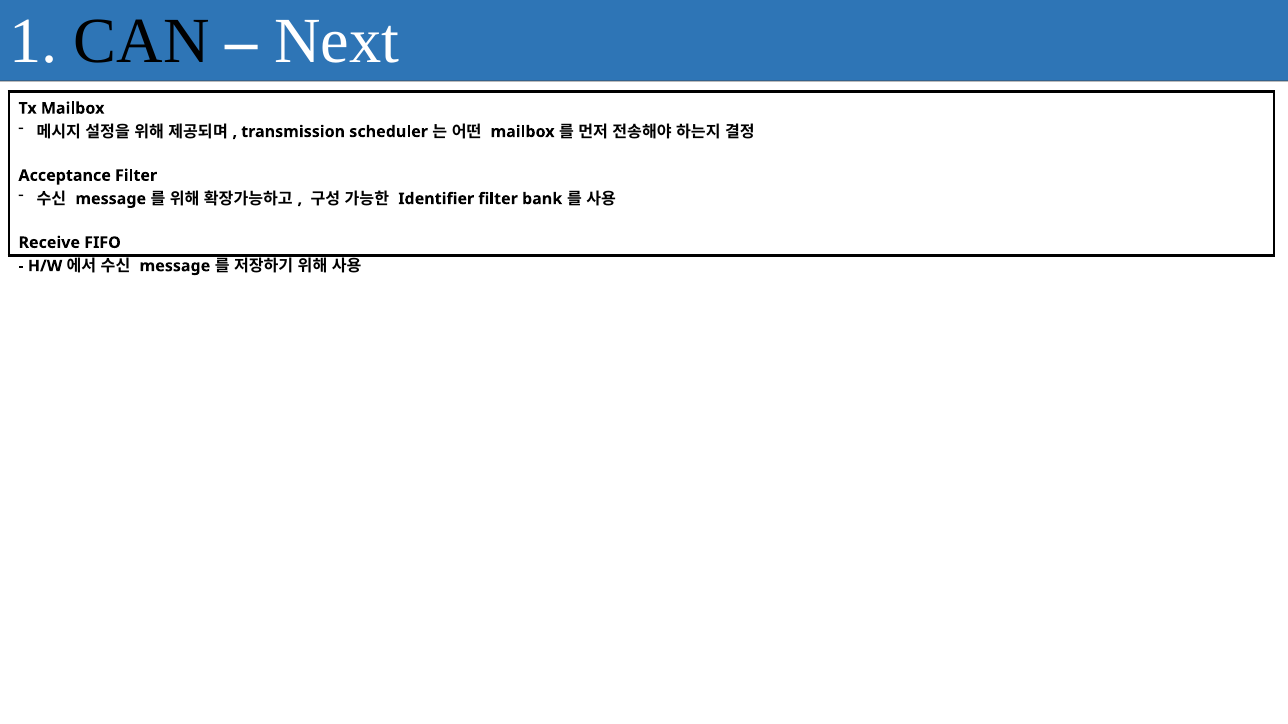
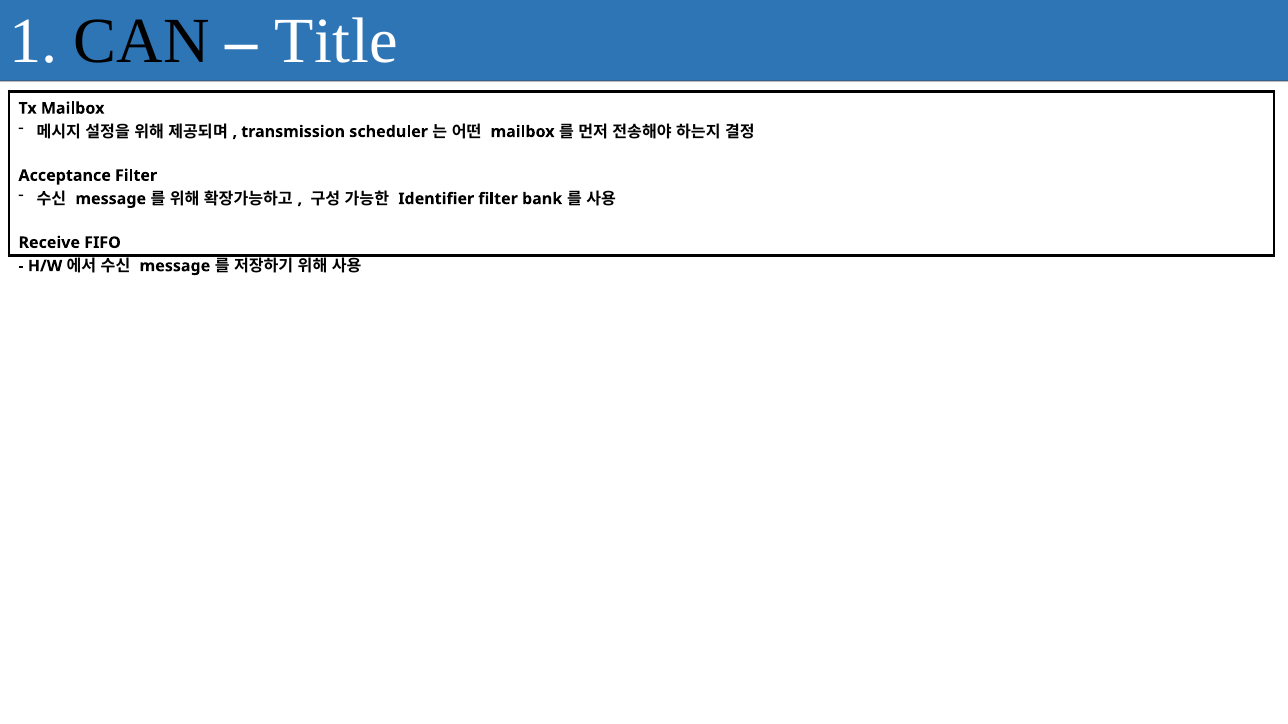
Next: Next -> Title (336, 42)
